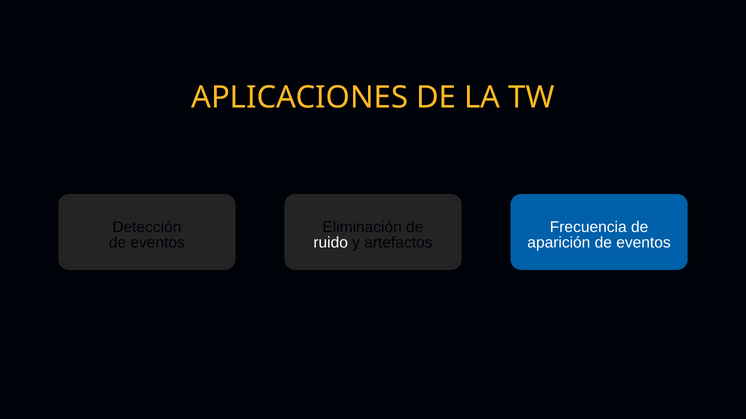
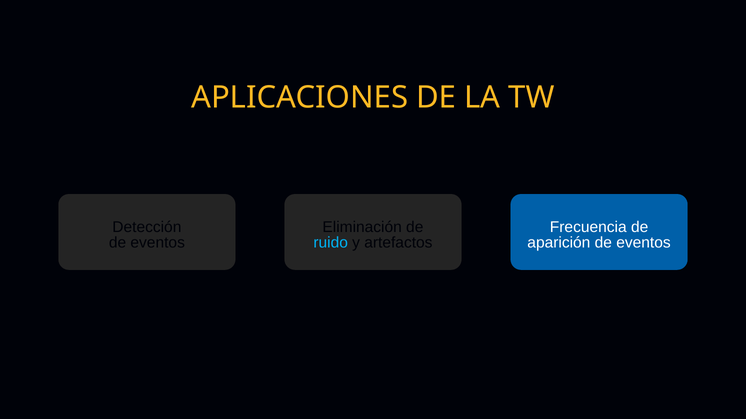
ruido colour: white -> light blue (331, 243)
